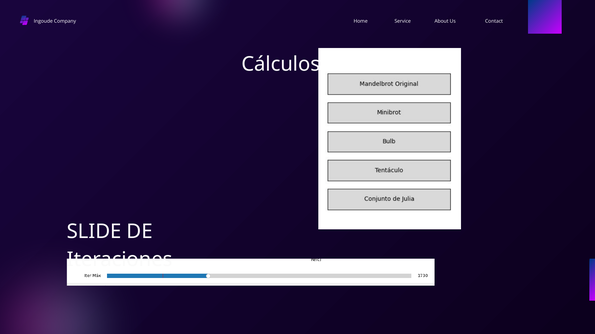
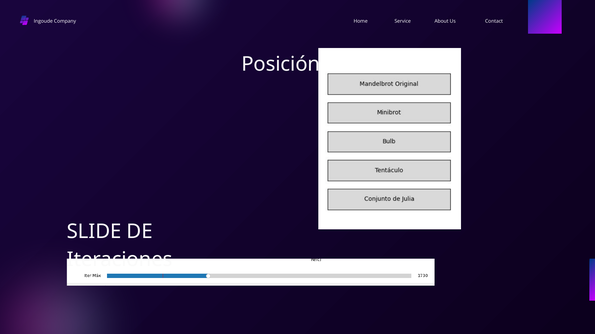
Cálculos: Cálculos -> Posición (281, 64)
